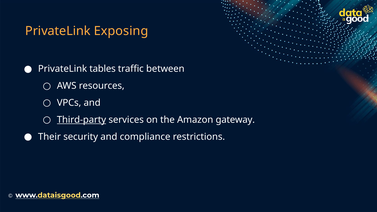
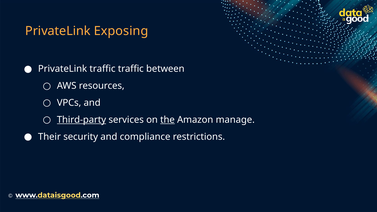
PrivateLink tables: tables -> traffic (102, 69)
the underline: none -> present (167, 120)
gateway: gateway -> manage (235, 120)
